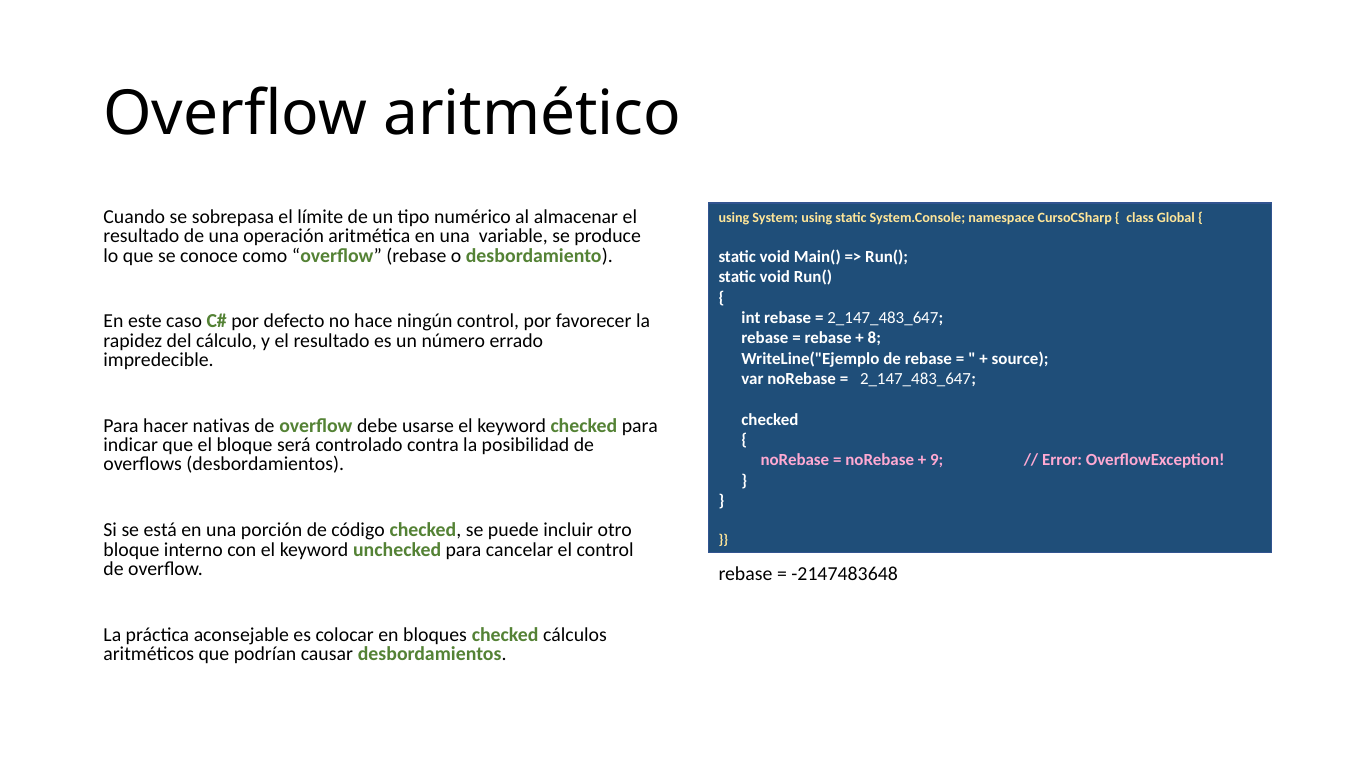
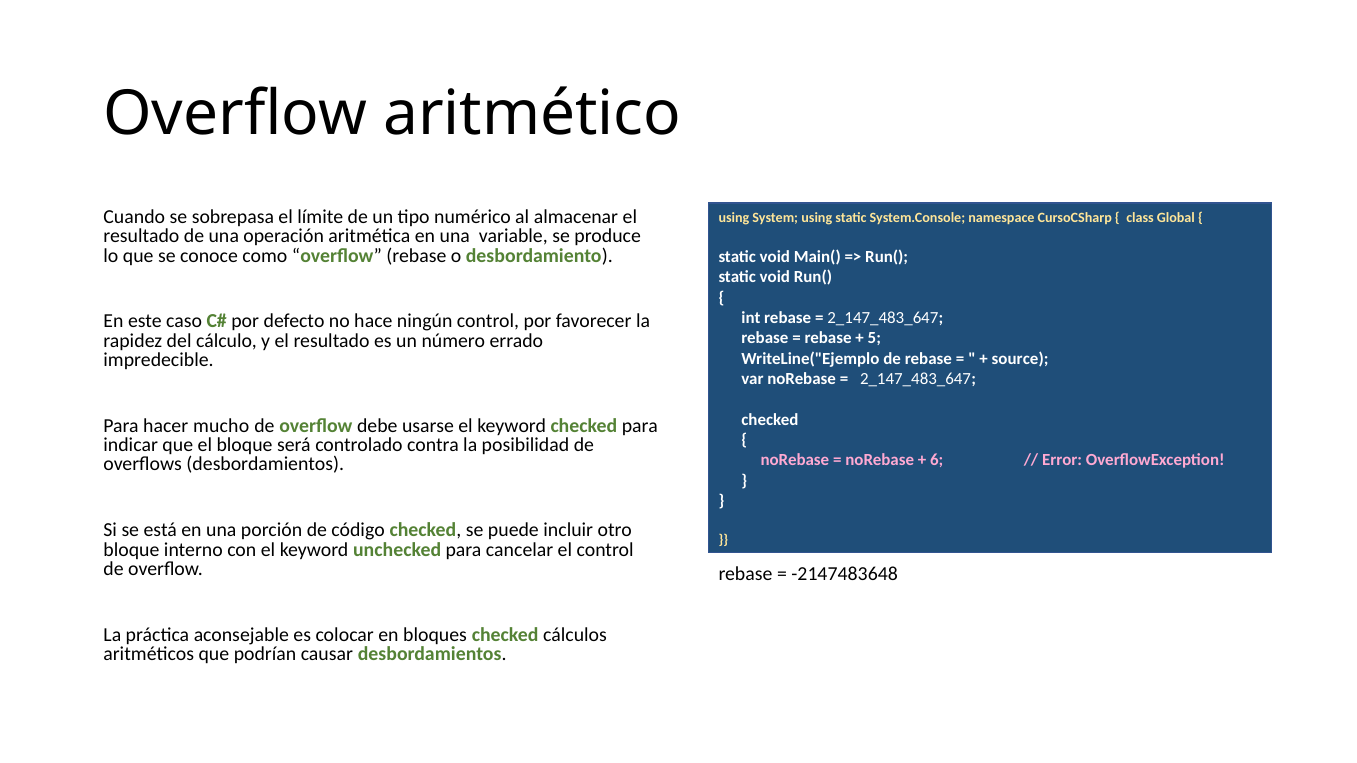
8: 8 -> 5 (874, 338)
nativas: nativas -> mucho (221, 426)
9: 9 -> 6 (937, 460)
